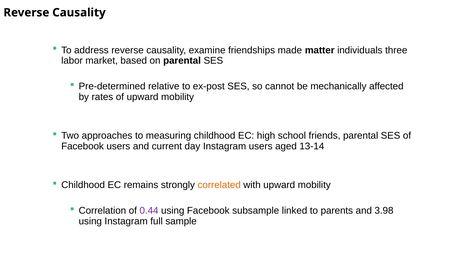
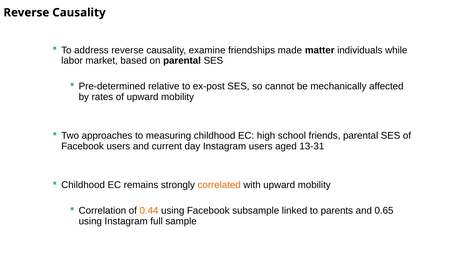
three: three -> while (396, 50)
13-14: 13-14 -> 13-31 (312, 146)
0.44 colour: purple -> orange (149, 210)
3.98: 3.98 -> 0.65 (384, 210)
